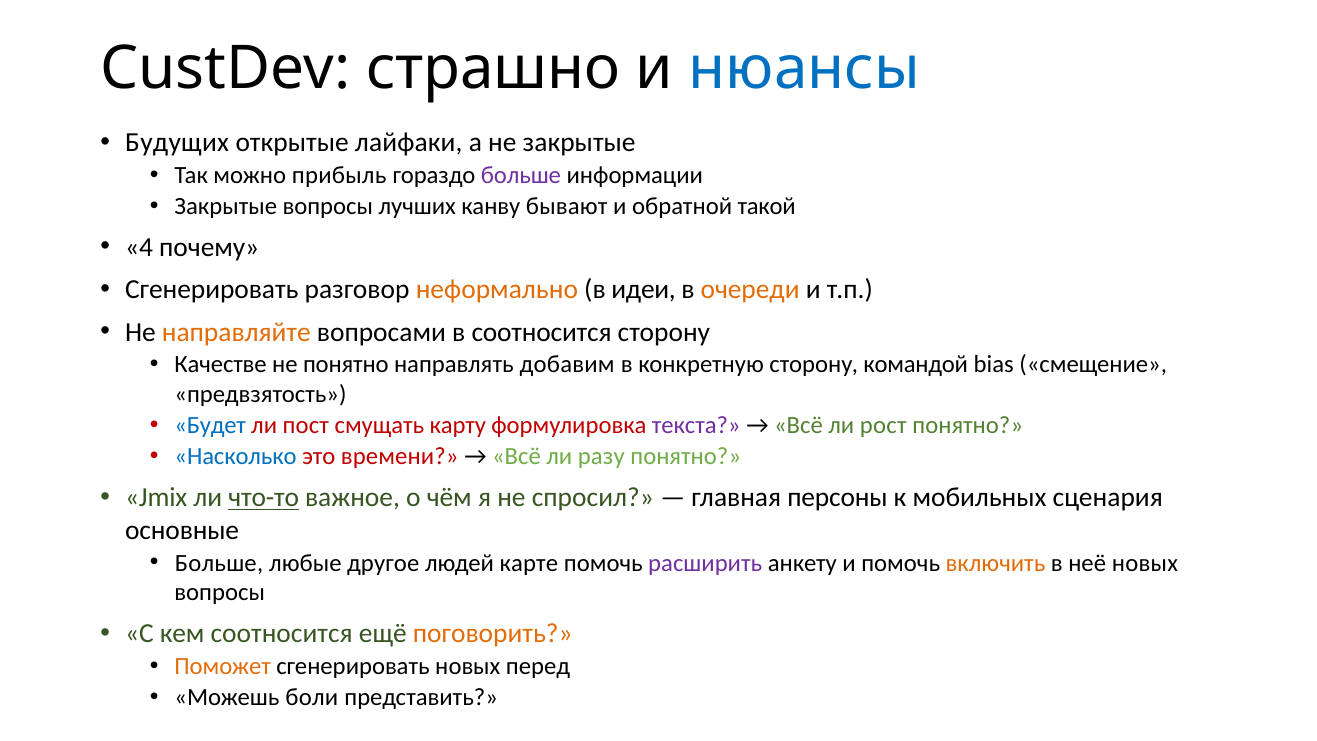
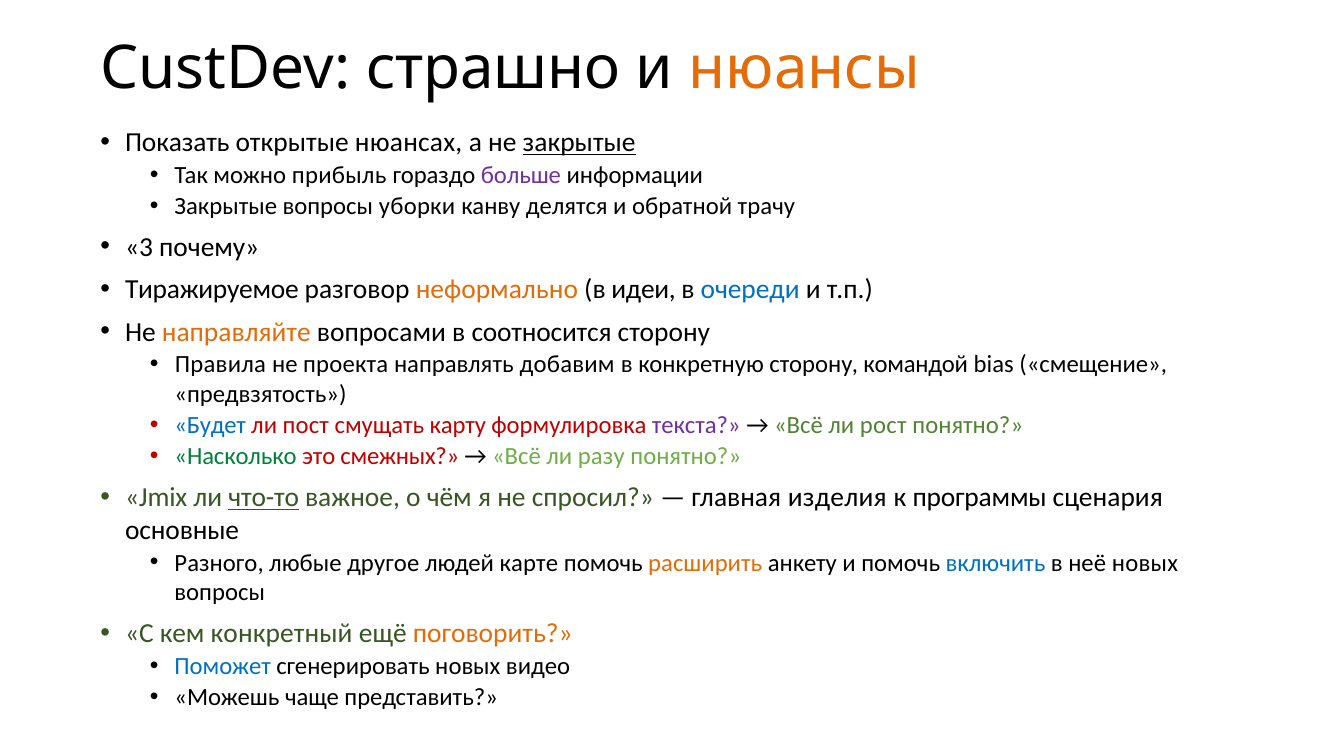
нюансы colour: blue -> orange (805, 68)
Будущих: Будущих -> Показать (177, 143)
лайфаки: лайфаки -> нюансах (409, 143)
закрытые underline: none -> present (579, 143)
лучших: лучших -> уборки (417, 206)
бывают: бывают -> делятся (567, 206)
такой: такой -> трачу (766, 206)
4: 4 -> 3 (139, 247)
Сгенерировать: Сгенерировать -> Тиражируемое (212, 290)
очереди colour: orange -> blue (750, 290)
Качестве: Качестве -> Правила (220, 365)
не понятно: понятно -> проекта (346, 365)
Насколько colour: blue -> green (236, 456)
времени: времени -> смежных (400, 456)
персоны: персоны -> изделия (837, 497)
мобильных: мобильных -> программы (980, 497)
Больше: Больше -> Разного (219, 563)
расширить colour: purple -> orange (705, 563)
включить colour: orange -> blue (995, 563)
кем соотносится: соотносится -> конкретный (282, 634)
Поможет colour: orange -> blue (223, 666)
перед: перед -> видео (538, 666)
боли: боли -> чаще (312, 697)
